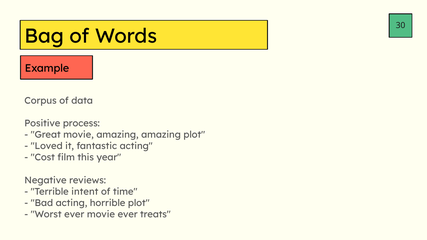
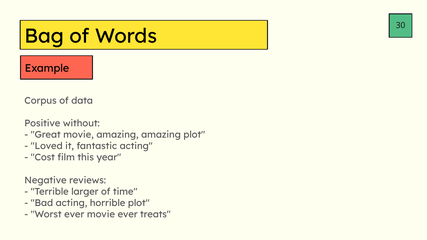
process: process -> without (81, 123)
intent: intent -> larger (85, 192)
